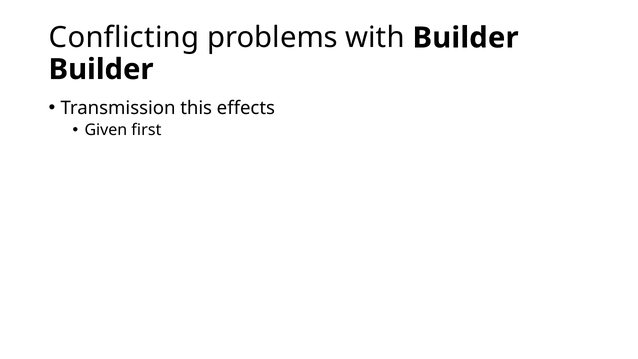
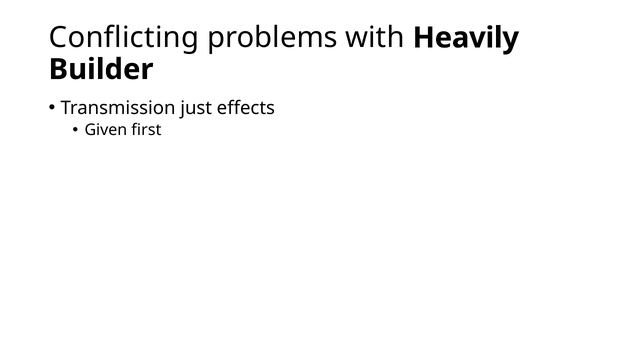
with Builder: Builder -> Heavily (466, 38)
this: this -> just (196, 108)
